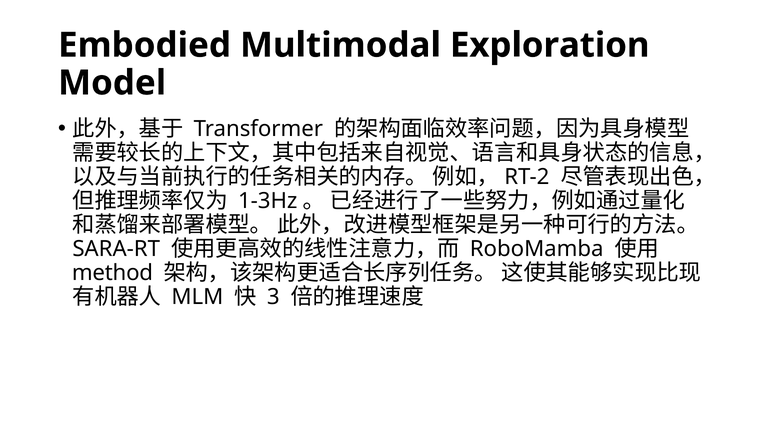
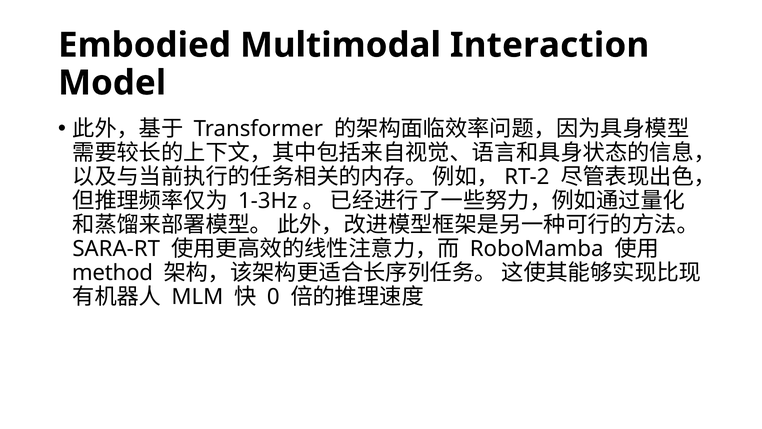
Exploration: Exploration -> Interaction (550, 45)
3: 3 -> 0 (273, 297)
